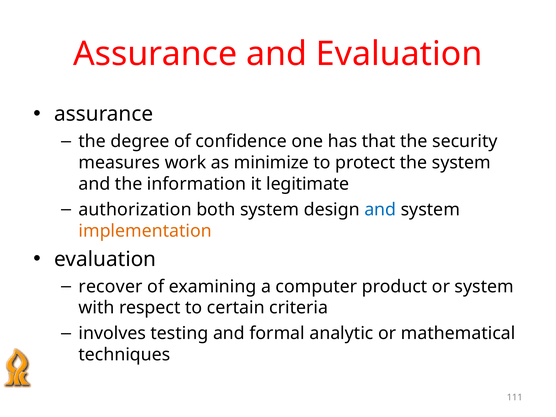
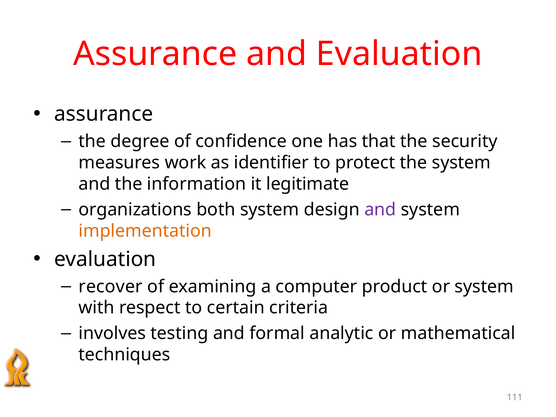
minimize: minimize -> identifier (271, 163)
authorization: authorization -> organizations (135, 210)
and colour: blue -> purple (380, 210)
